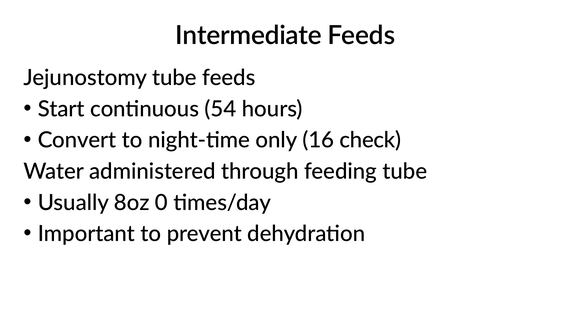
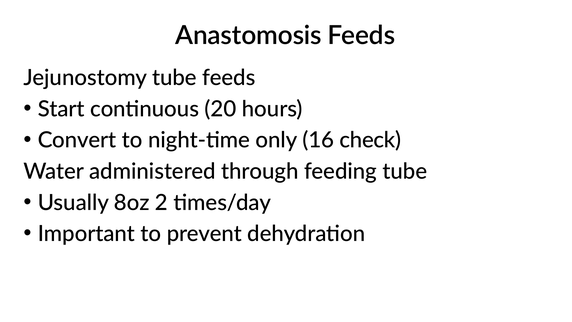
Intermediate: Intermediate -> Anastomosis (248, 35)
54: 54 -> 20 (220, 109)
0: 0 -> 2 (161, 203)
